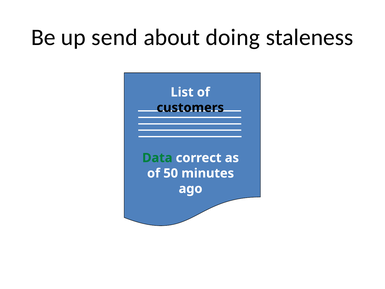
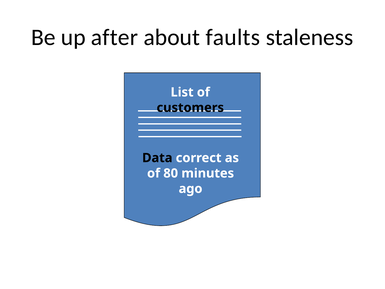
send: send -> after (115, 37)
doing: doing -> faults (233, 37)
Data colour: green -> black (157, 158)
50: 50 -> 80 (171, 173)
